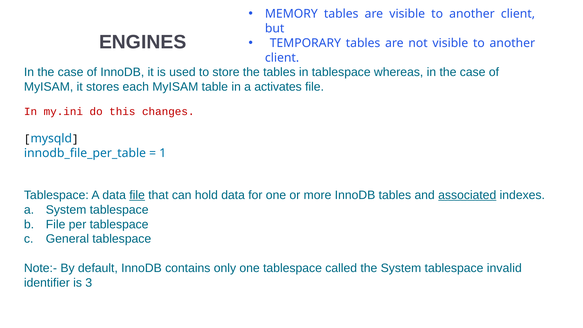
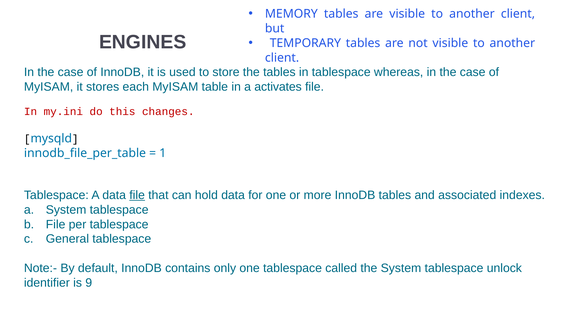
associated underline: present -> none (467, 195)
invalid: invalid -> unlock (504, 268)
3: 3 -> 9 (89, 283)
